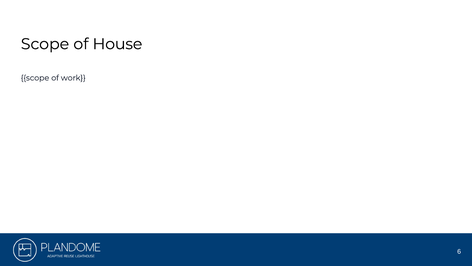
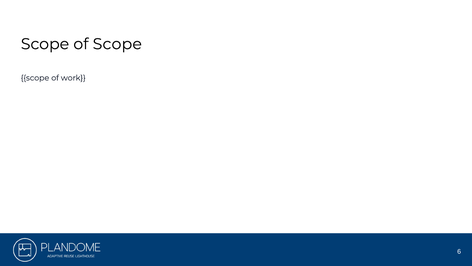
of House: House -> Scope (117, 44)
